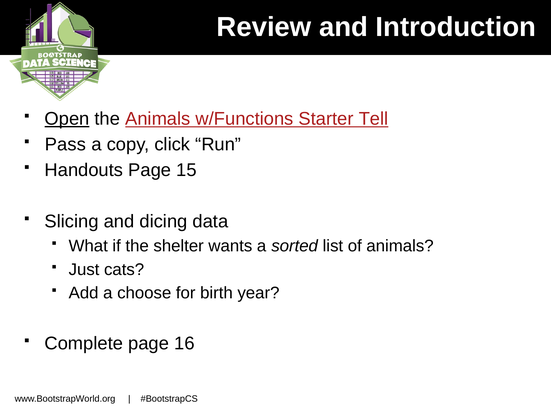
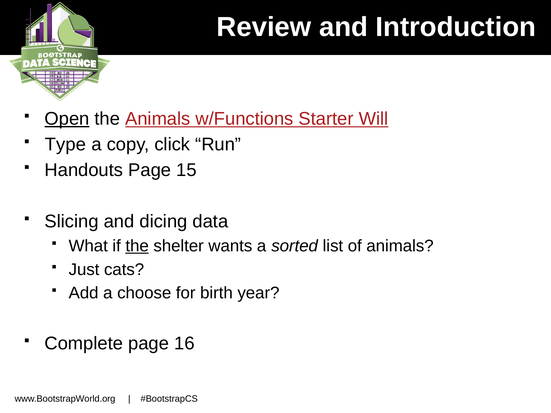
Tell: Tell -> Will (374, 119)
Pass: Pass -> Type (65, 145)
the underline: none -> present (137, 246)
